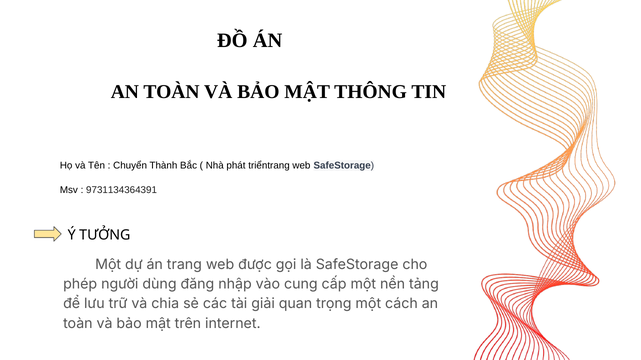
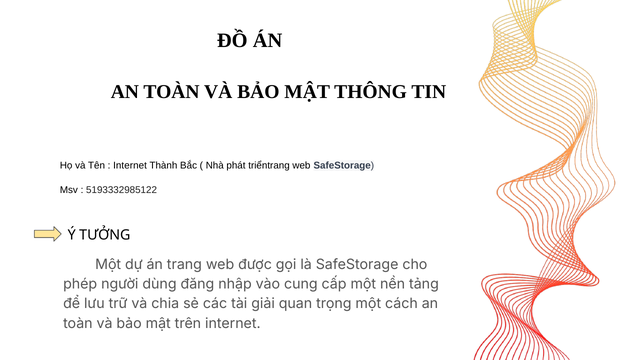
Chuyển: Chuyển -> Internet (130, 166)
9731134364391: 9731134364391 -> 5193332985122 (122, 190)
